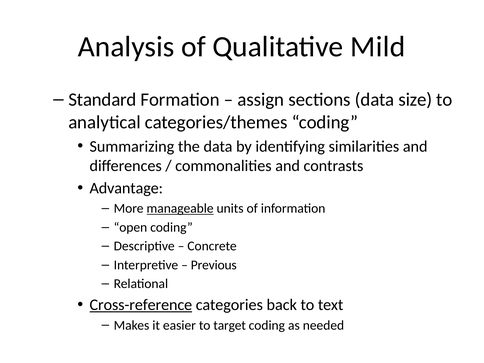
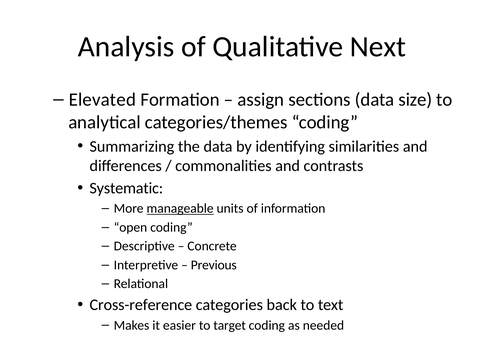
Mild: Mild -> Next (378, 47)
Standard: Standard -> Elevated (102, 100)
Advantage: Advantage -> Systematic (126, 188)
Cross-reference underline: present -> none (141, 305)
